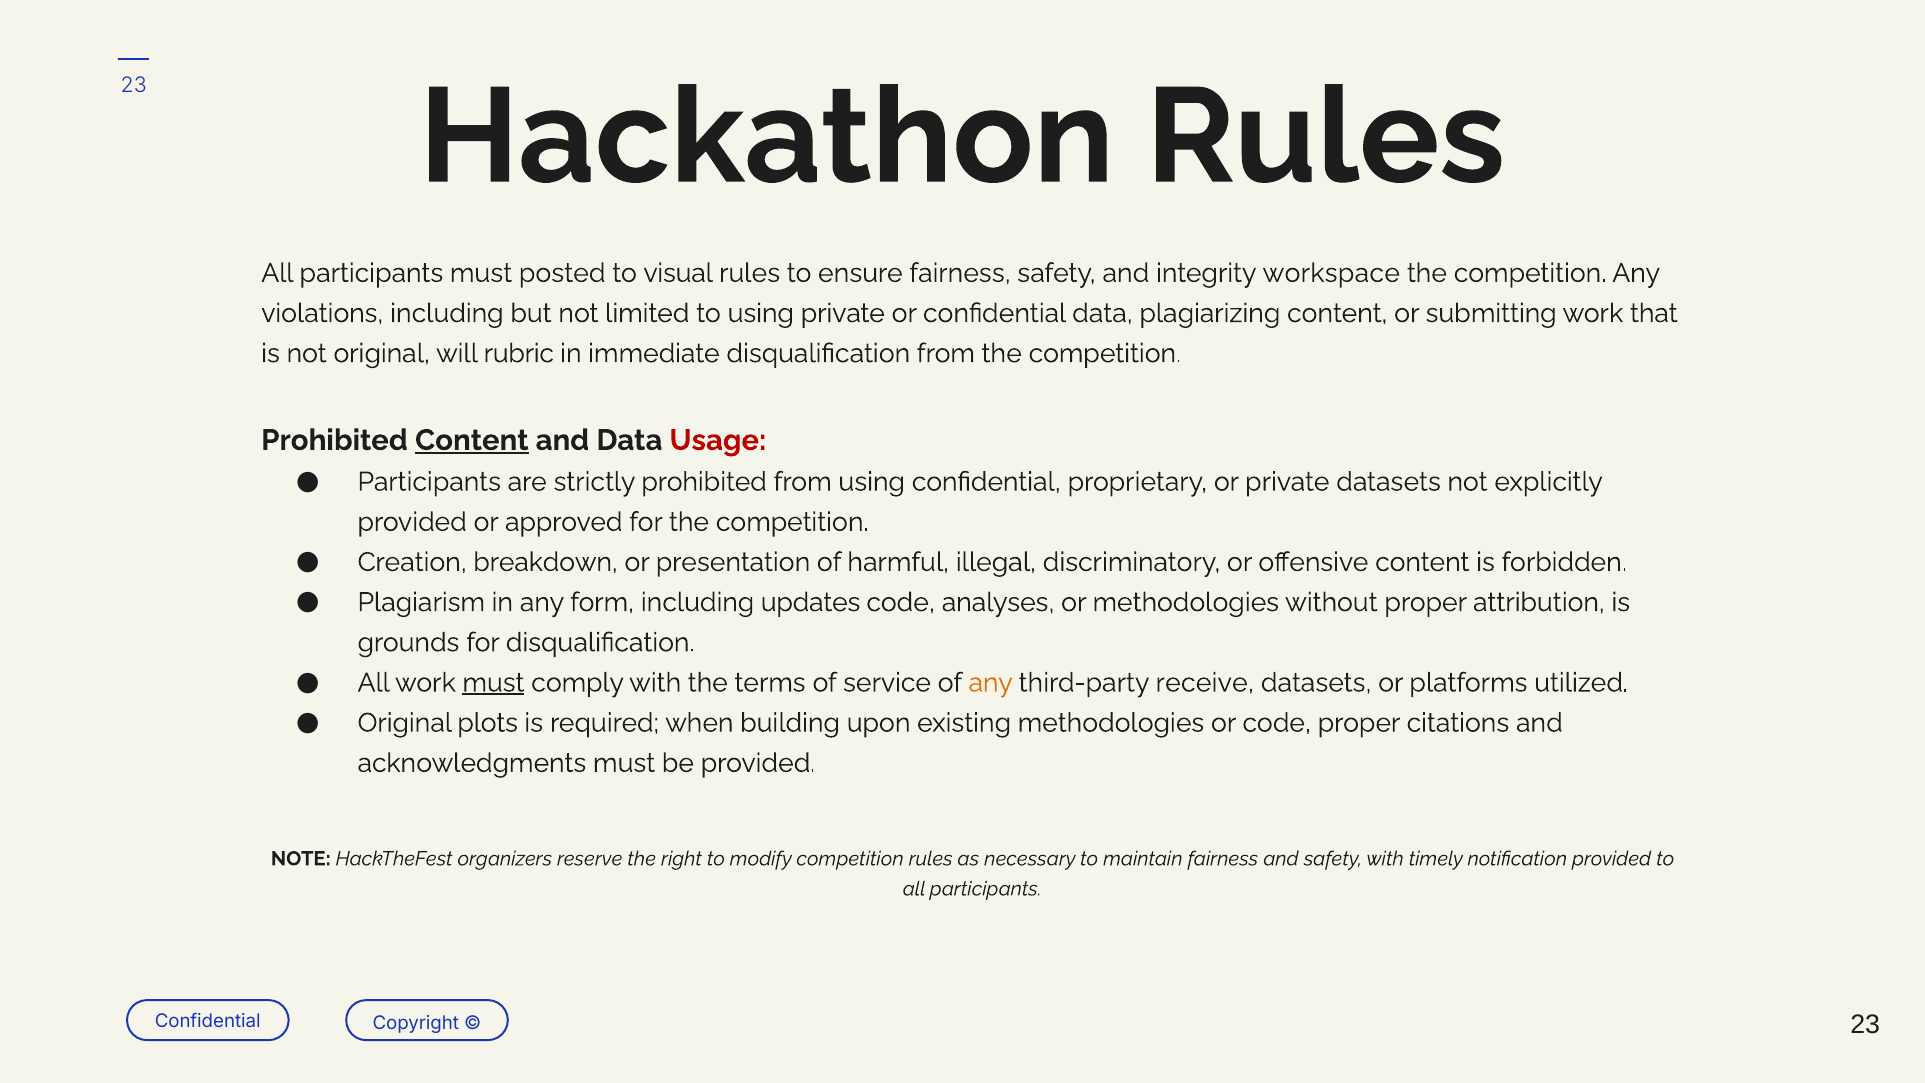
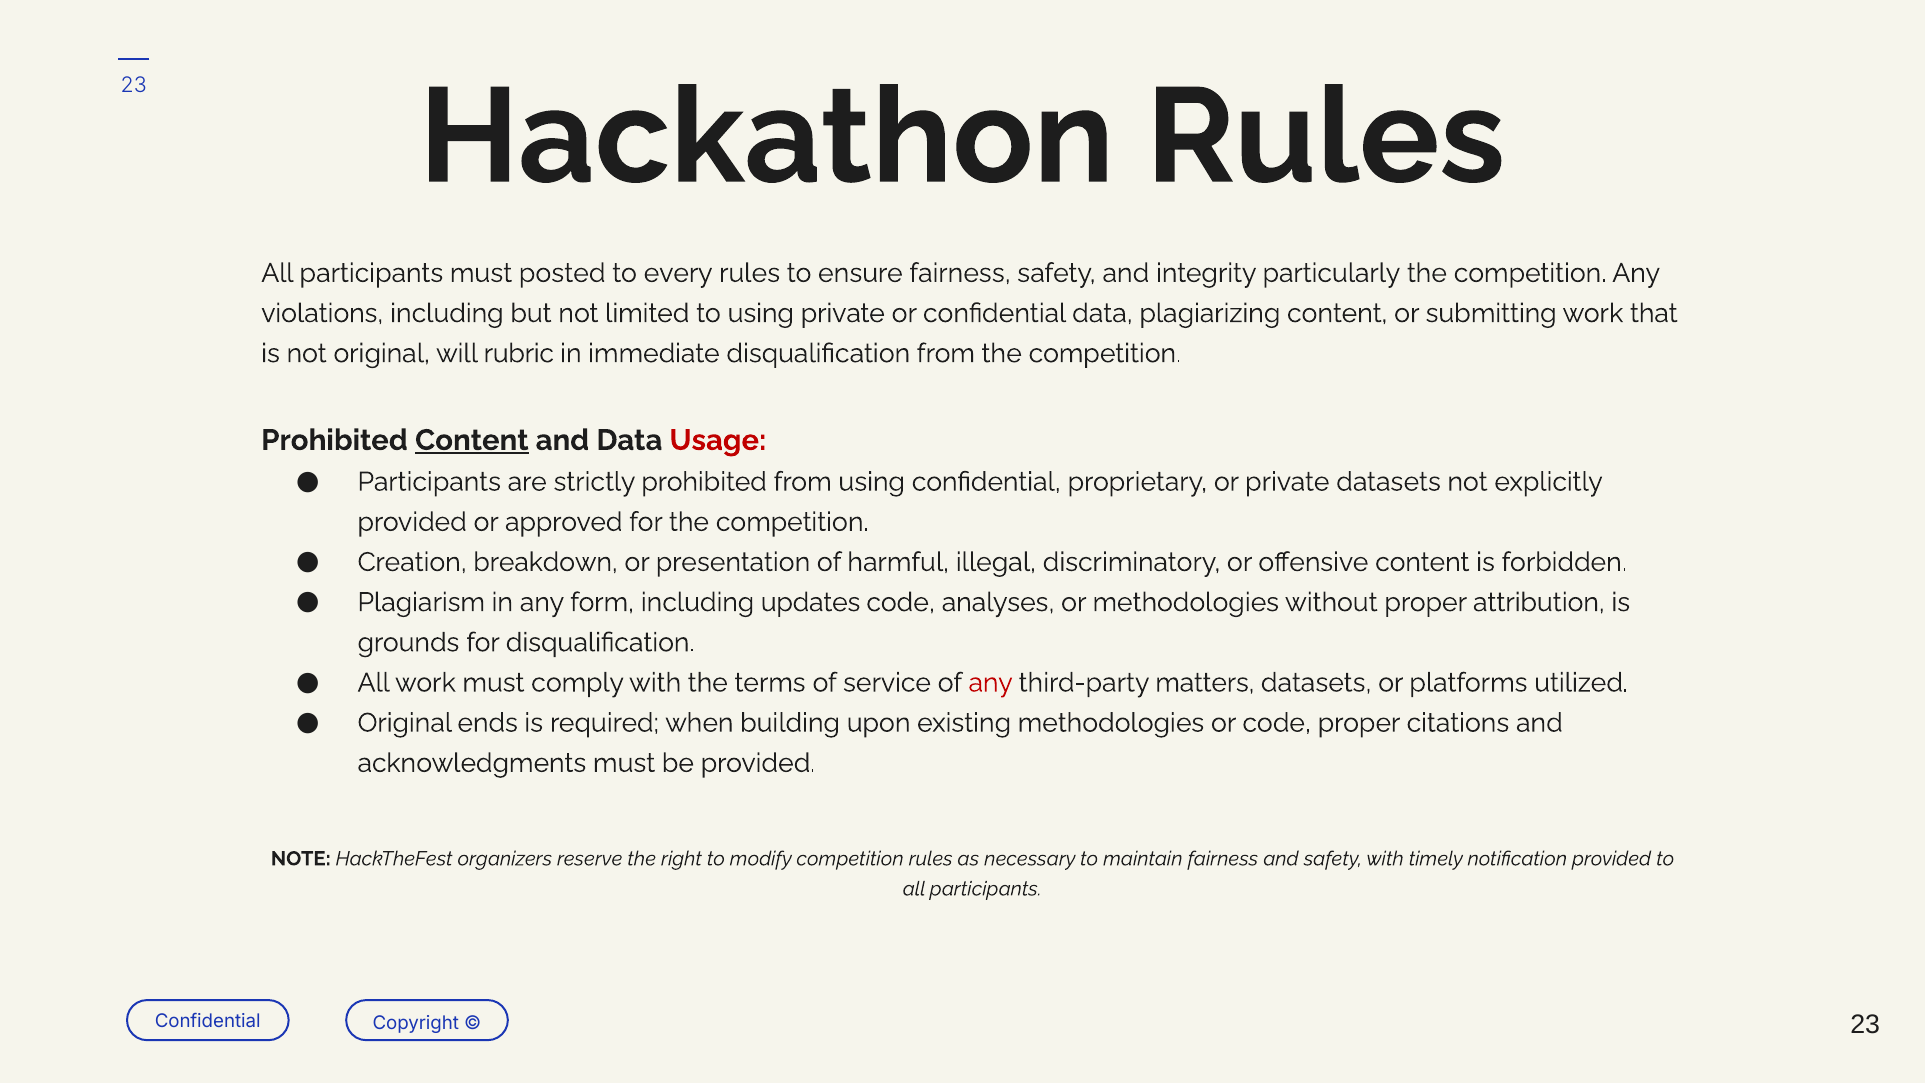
visual: visual -> every (678, 273)
workspace: workspace -> particularly (1331, 273)
must underline: present -> none (493, 683)
any colour: orange -> red (991, 683)
receive: receive -> matters (1205, 683)
plots: plots -> ends (488, 723)
